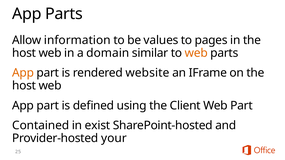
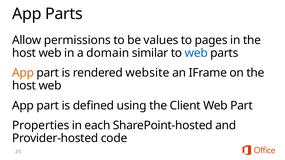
information: information -> permissions (77, 40)
web colour: orange -> blue (196, 53)
Contained: Contained -> Properties (41, 126)
exist: exist -> each (97, 126)
your: your -> code (114, 139)
